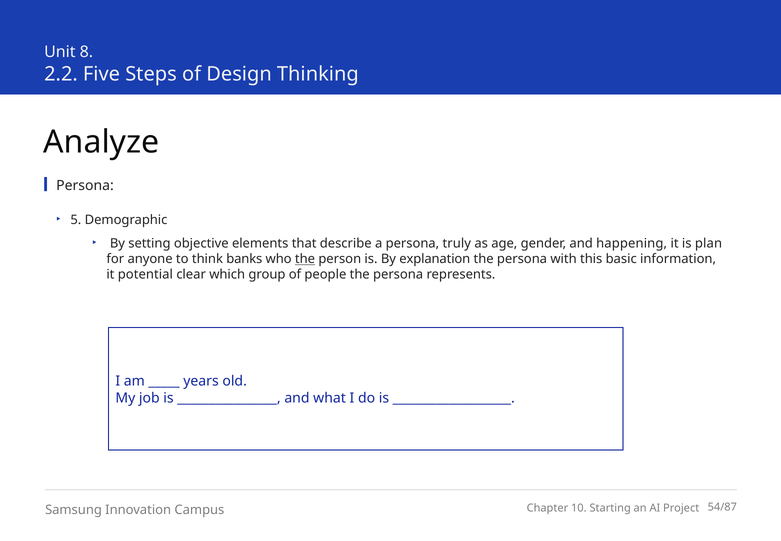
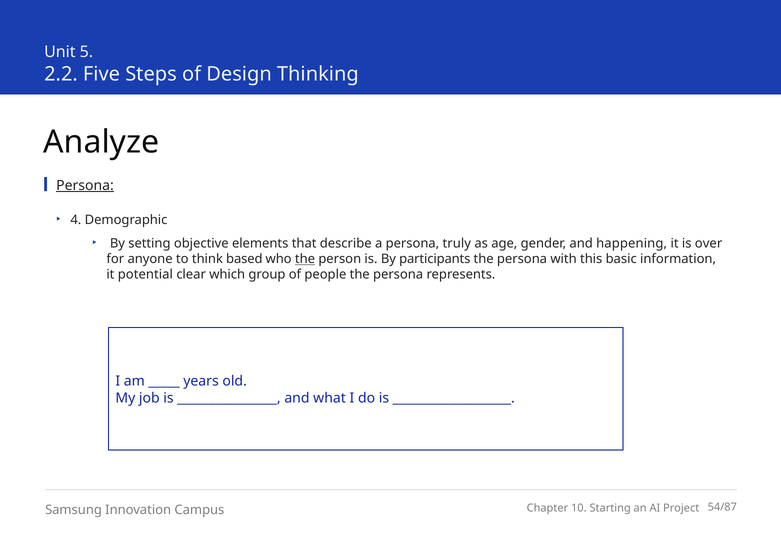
8: 8 -> 5 (86, 52)
Persona underline: none -> present (85, 186)
5: 5 -> 4 (76, 220)
plan: plan -> over (709, 243)
banks: banks -> based (244, 259)
explanation: explanation -> participants (435, 259)
